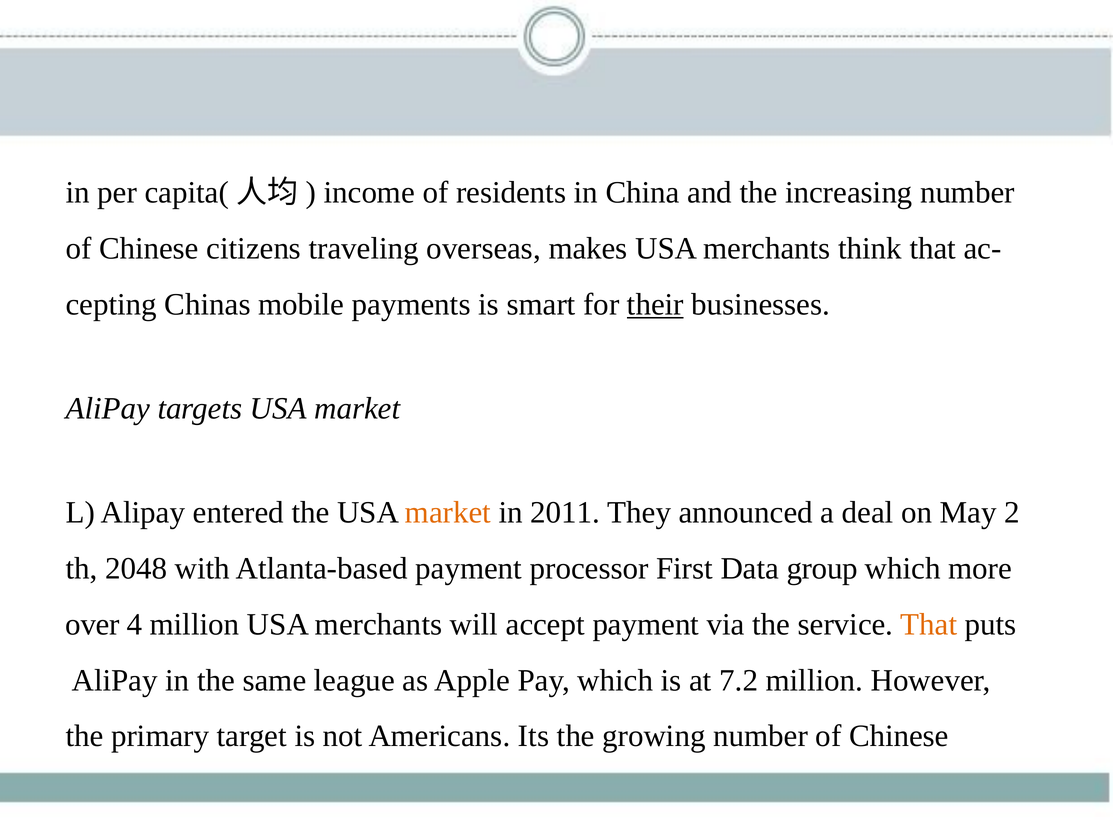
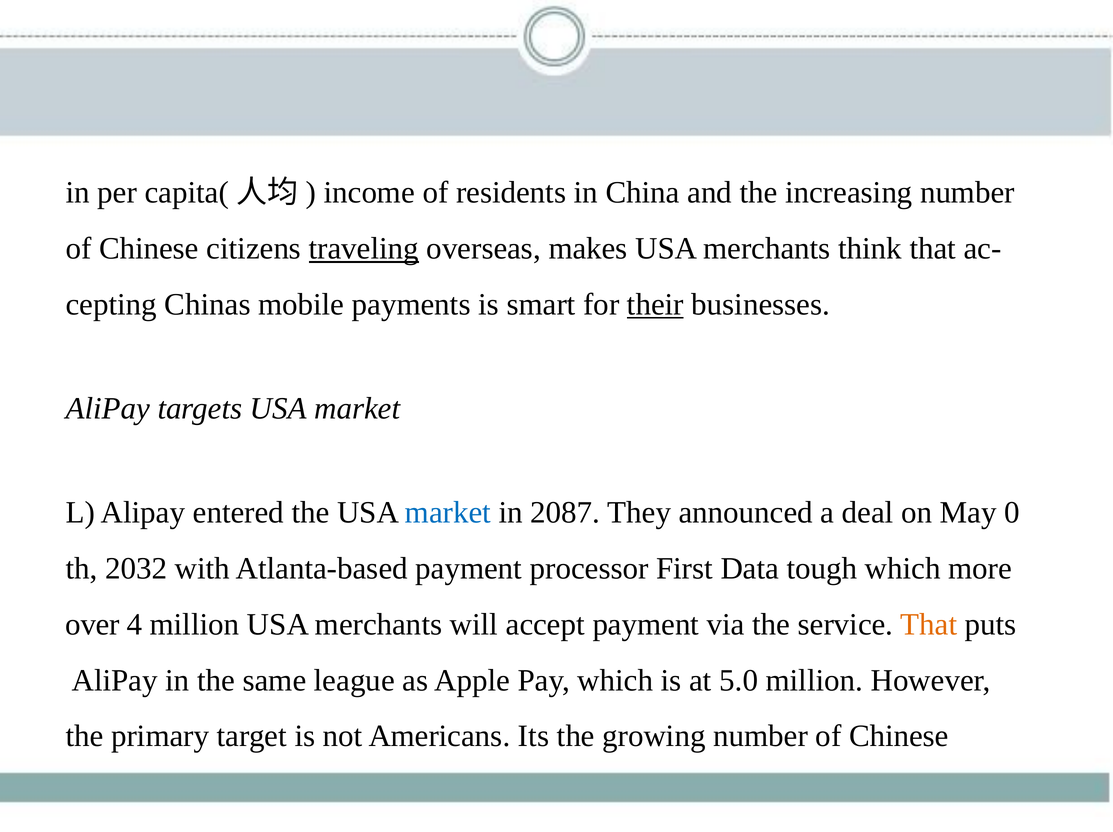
traveling underline: none -> present (364, 249)
market colour: orange -> blue (448, 513)
2011: 2011 -> 2087 (565, 513)
2: 2 -> 0 (1012, 513)
2048: 2048 -> 2032 (136, 569)
group: group -> tough (822, 569)
7.2: 7.2 -> 5.0 (739, 681)
